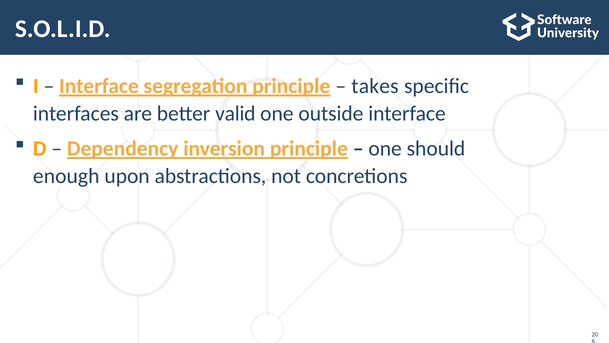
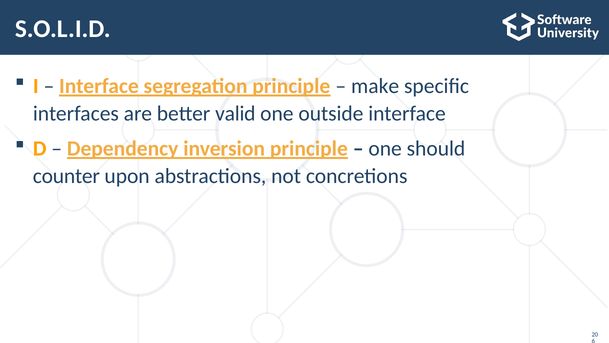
takes: takes -> make (375, 86)
enough: enough -> counter (66, 176)
